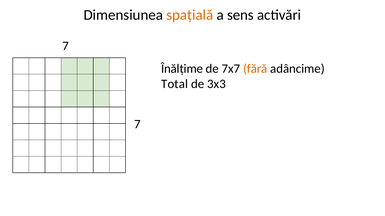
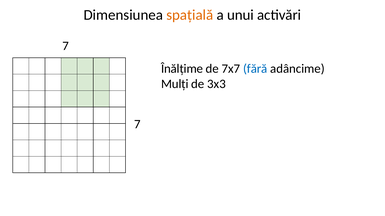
sens: sens -> unui (240, 15)
fără colour: orange -> blue (255, 69)
Total: Total -> Mulți (175, 84)
